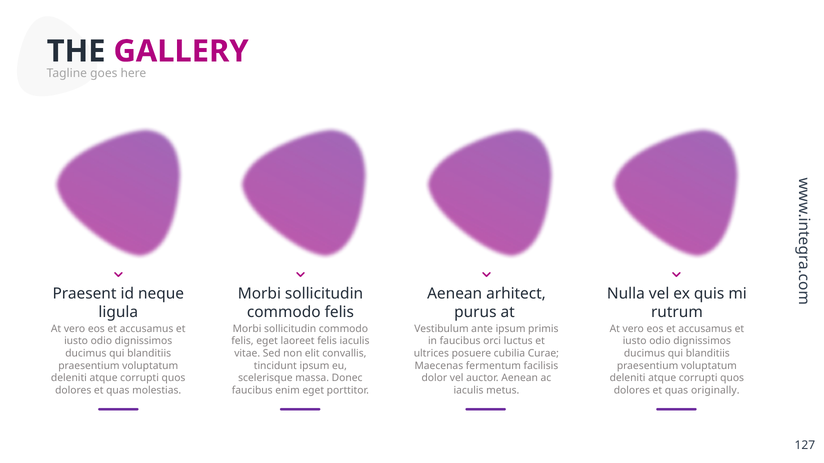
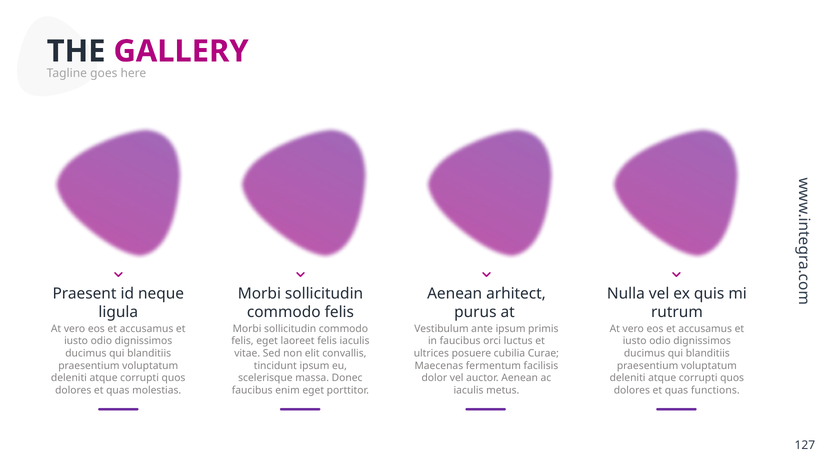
originally: originally -> functions (715, 391)
